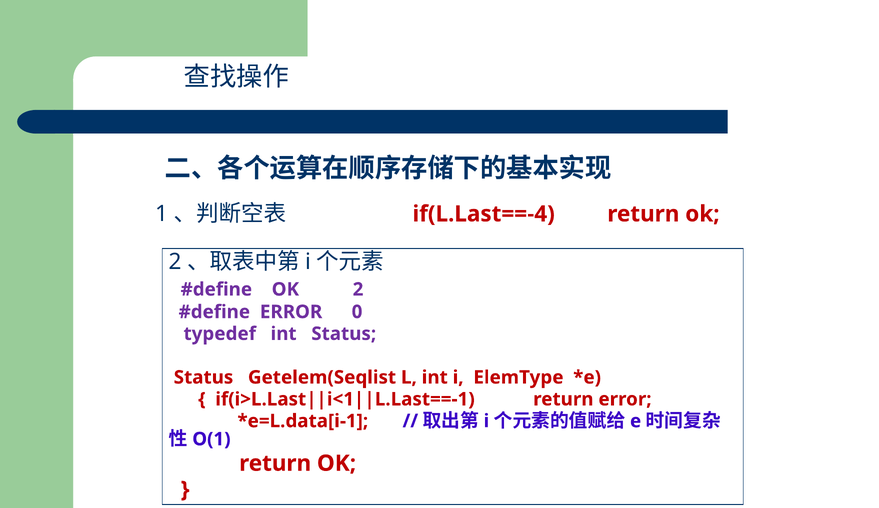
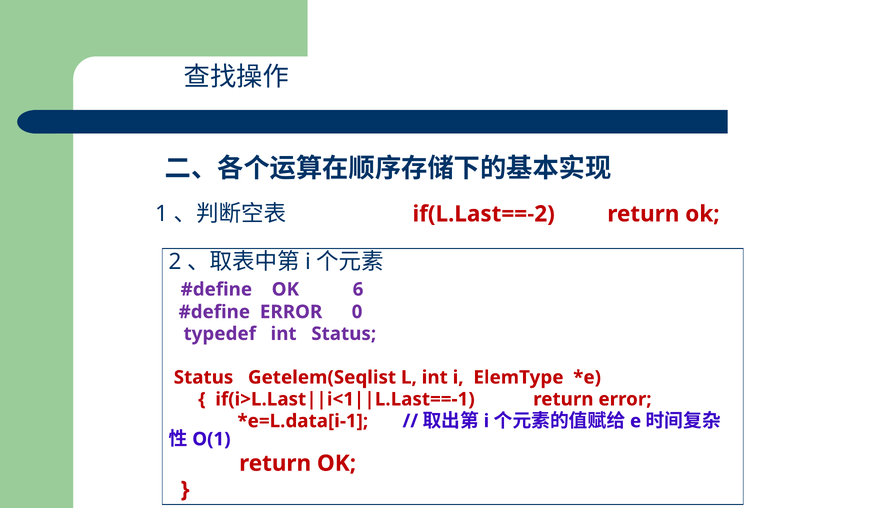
if(L.Last==-4: if(L.Last==-4 -> if(L.Last==-2 (484, 214)
2: 2 -> 6 (358, 289)
